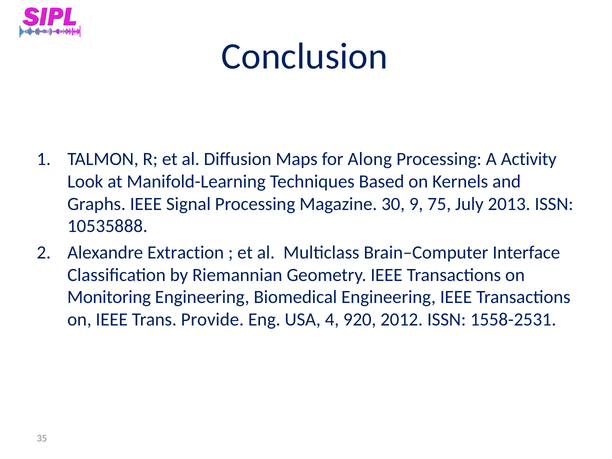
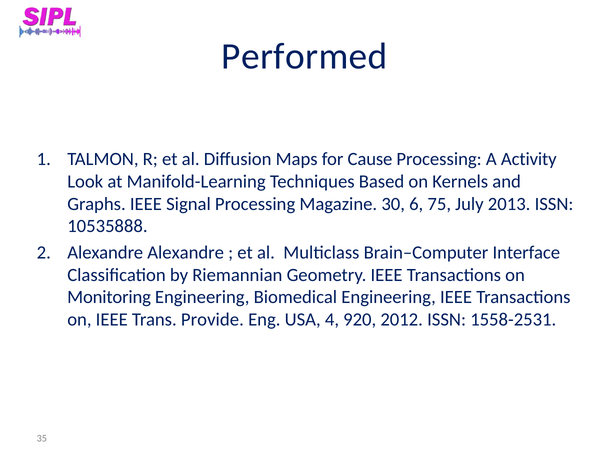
Conclusion: Conclusion -> Performed (304, 56)
Along: Along -> Cause (370, 159)
9: 9 -> 6 (416, 204)
Alexandre Extraction: Extraction -> Alexandre (186, 252)
